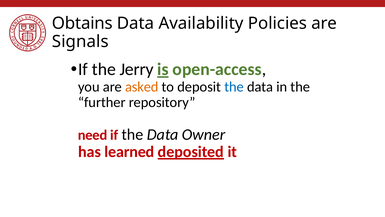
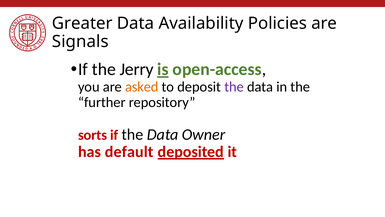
Obtains: Obtains -> Greater (82, 23)
the colour: blue -> purple (234, 87)
need: need -> sorts (93, 135)
learned: learned -> default (129, 152)
